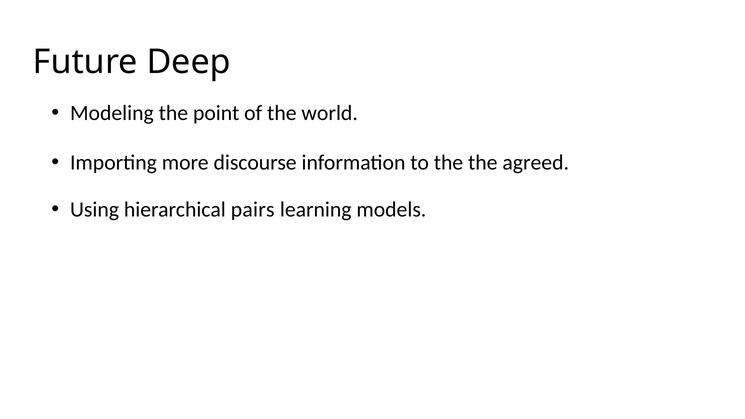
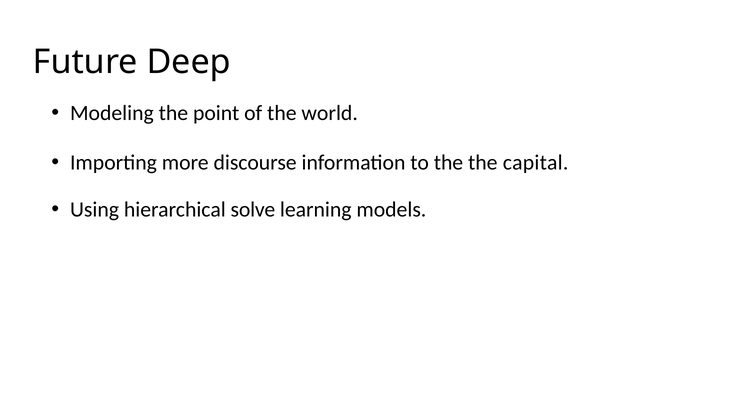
agreed: agreed -> capital (536, 163)
pairs: pairs -> solve (253, 209)
